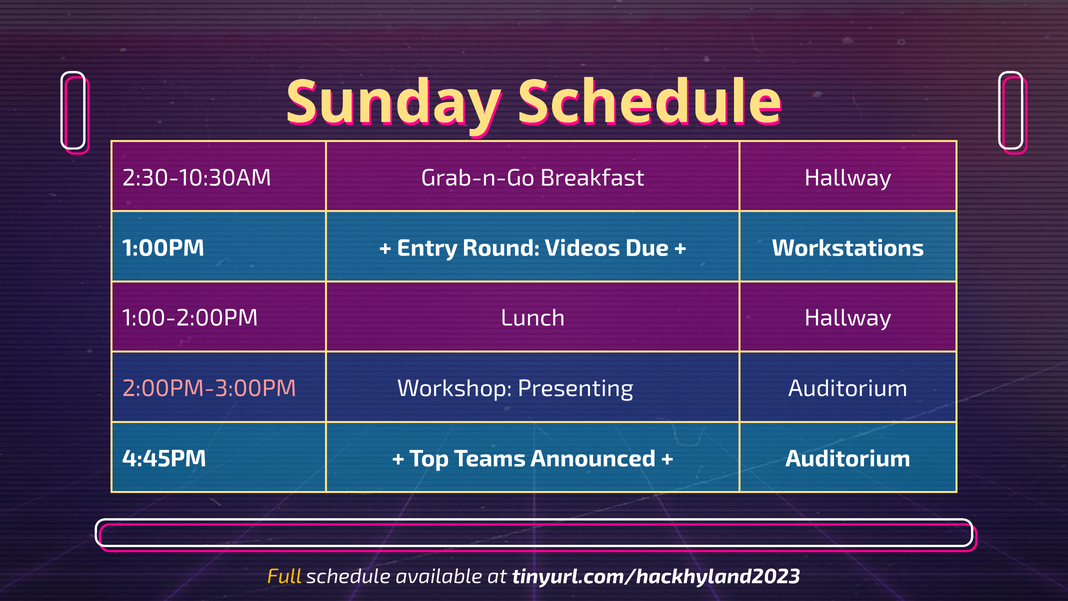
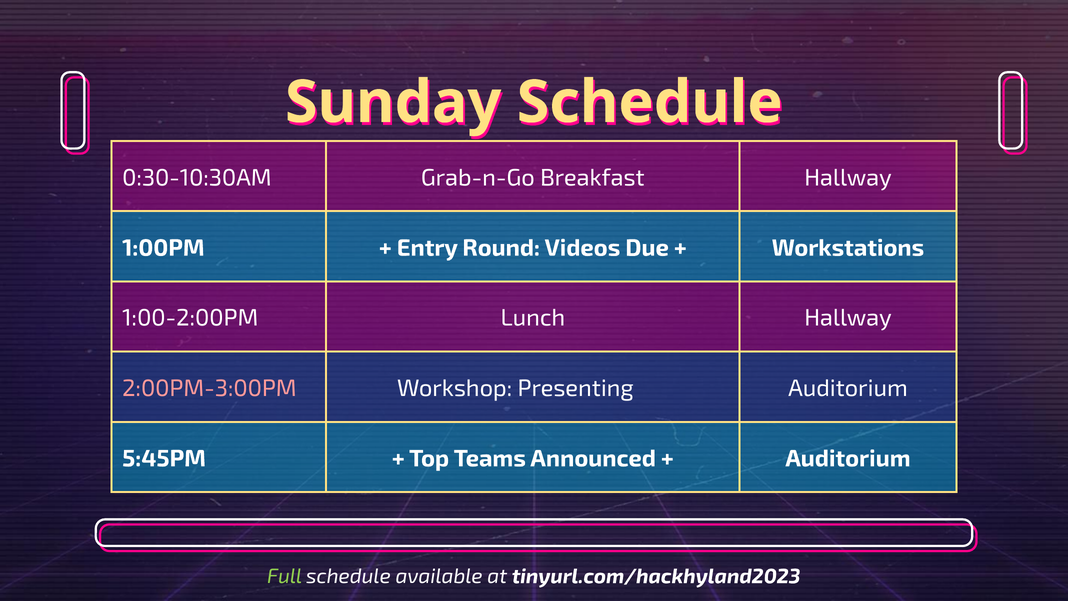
2:30-10:30AM: 2:30-10:30AM -> 0:30-10:30AM (197, 178)
4:45PM: 4:45PM -> 5:45PM (164, 458)
Full colour: yellow -> light green (285, 576)
